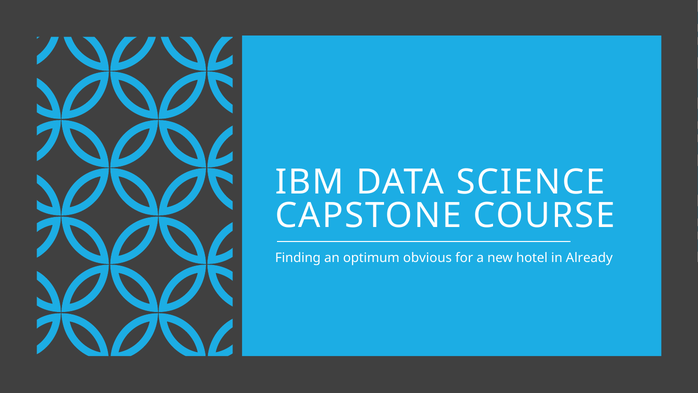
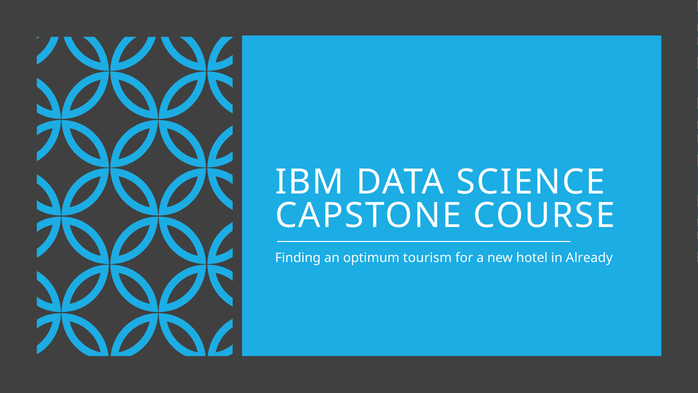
obvious: obvious -> tourism (427, 257)
